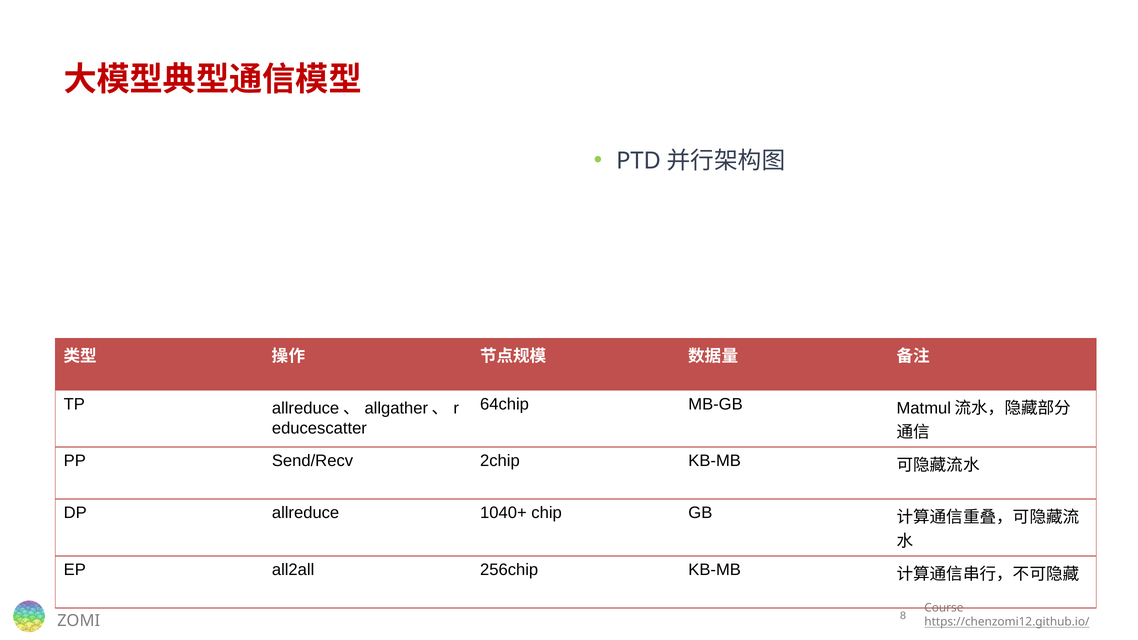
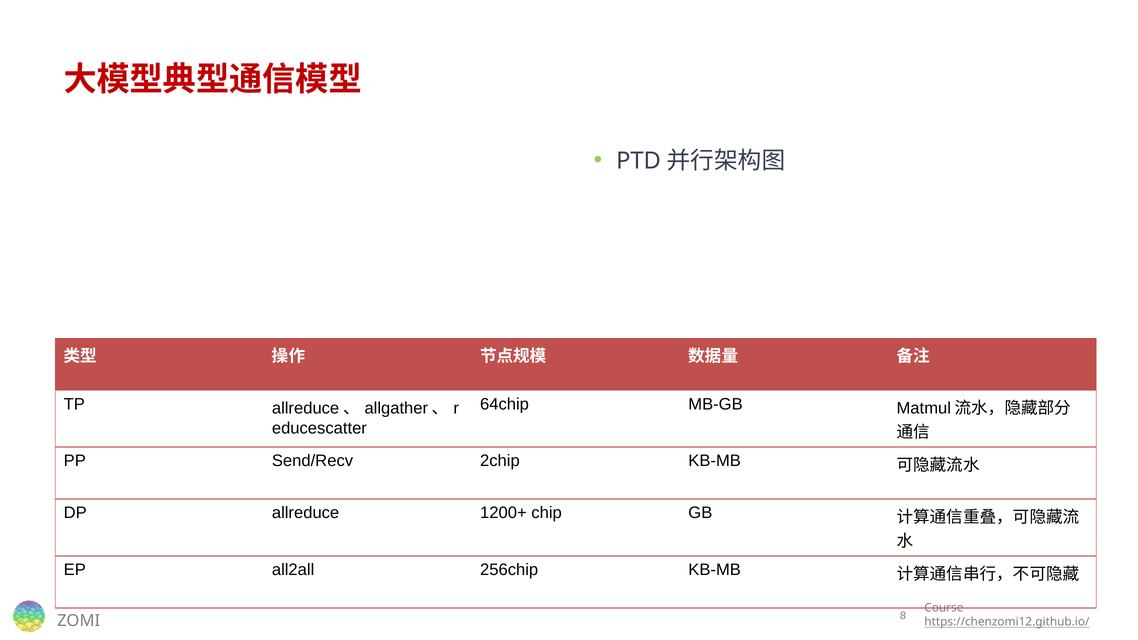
1040+: 1040+ -> 1200+ (503, 513)
